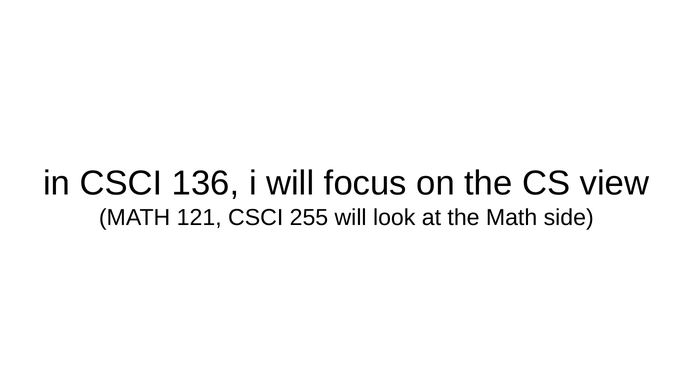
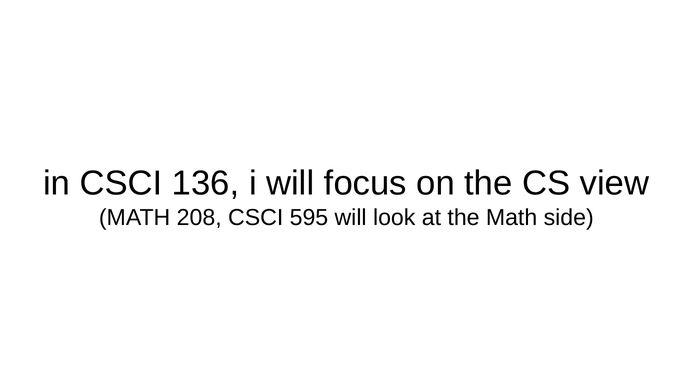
121: 121 -> 208 (199, 217)
255: 255 -> 595 (309, 217)
